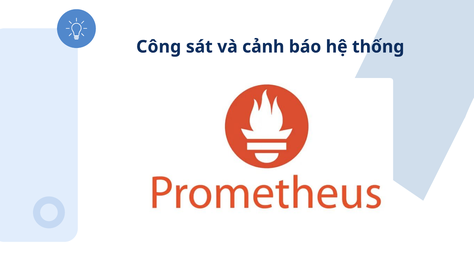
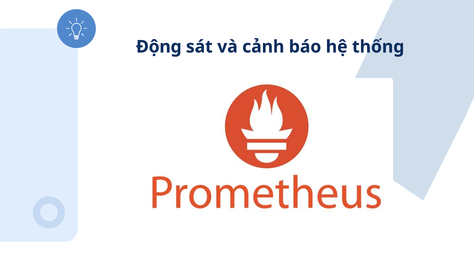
Công: Công -> Động (159, 47)
